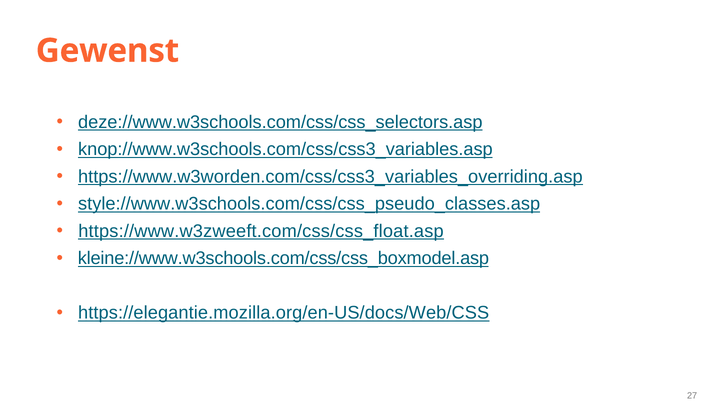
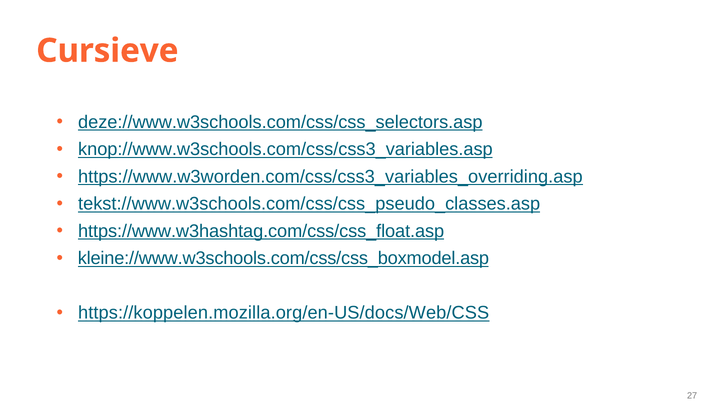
Gewenst: Gewenst -> Cursieve (107, 51)
style://www.w3schools.com/css/css_pseudo_classes.asp: style://www.w3schools.com/css/css_pseudo_classes.asp -> tekst://www.w3schools.com/css/css_pseudo_classes.asp (309, 204)
https://www.w3zweeft.com/css/css_float.asp: https://www.w3zweeft.com/css/css_float.asp -> https://www.w3hashtag.com/css/css_float.asp (261, 231)
https://elegantie.mozilla.org/en-US/docs/Web/CSS: https://elegantie.mozilla.org/en-US/docs/Web/CSS -> https://koppelen.mozilla.org/en-US/docs/Web/CSS (284, 313)
